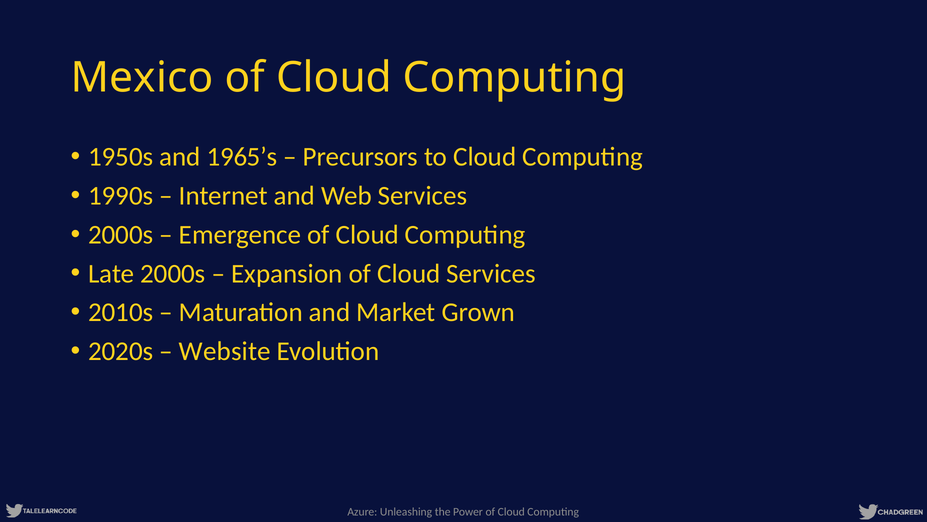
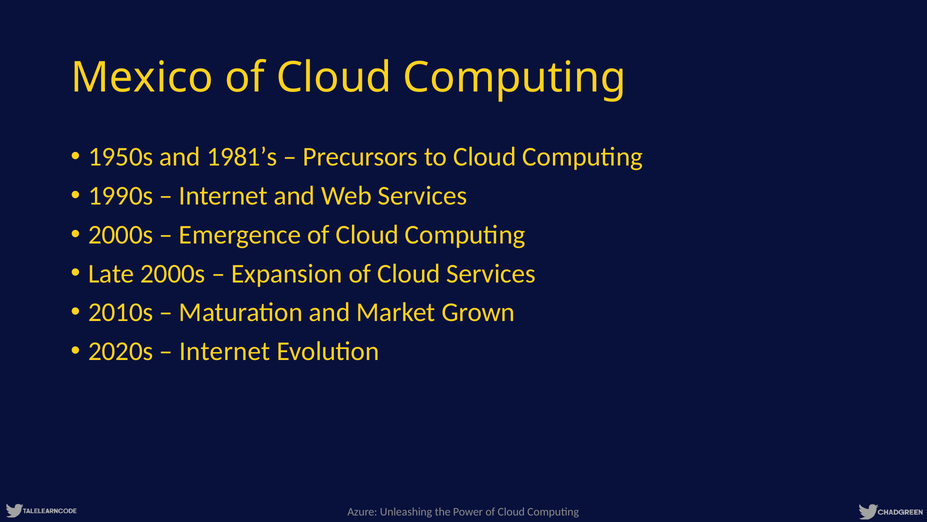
1965’s: 1965’s -> 1981’s (242, 157)
Website: Website -> Internet (225, 351)
